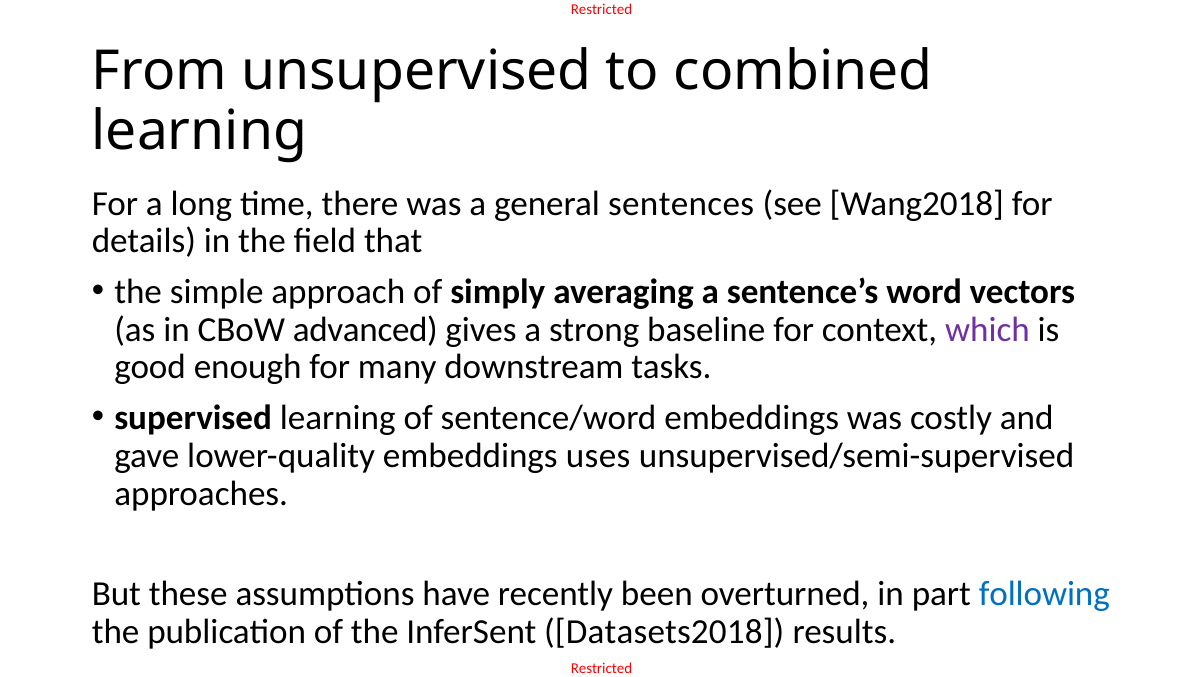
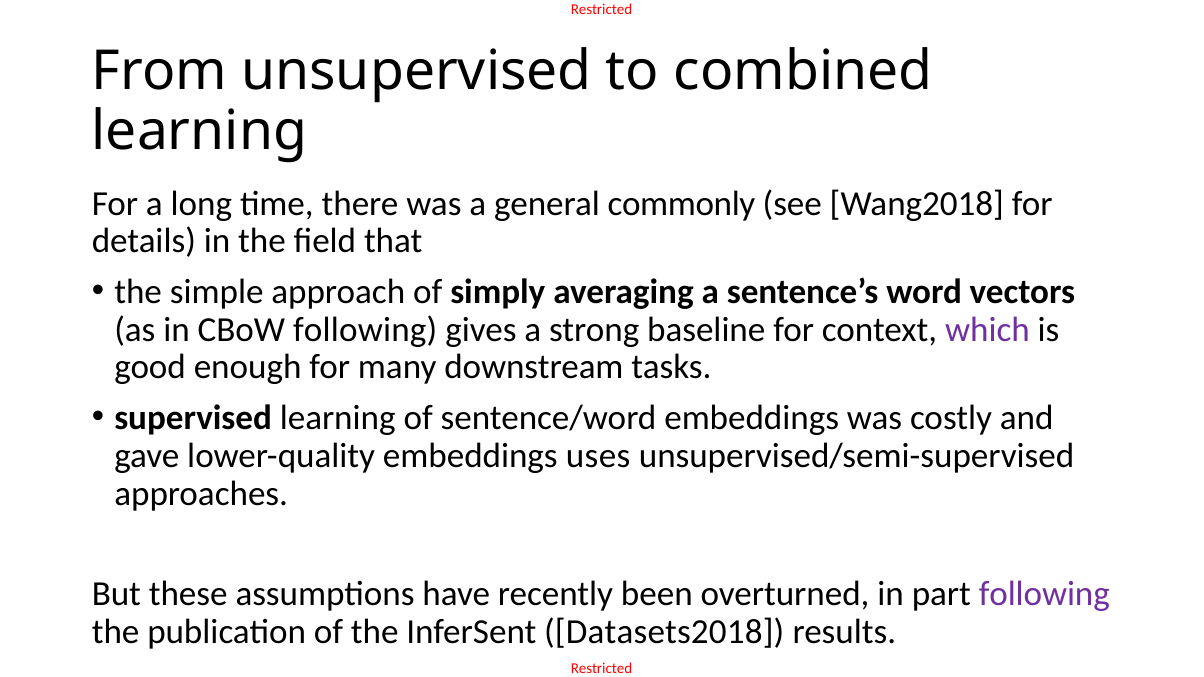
sentences: sentences -> commonly (681, 203)
CBoW advanced: advanced -> following (365, 330)
following colour: blue -> purple (1044, 594)
